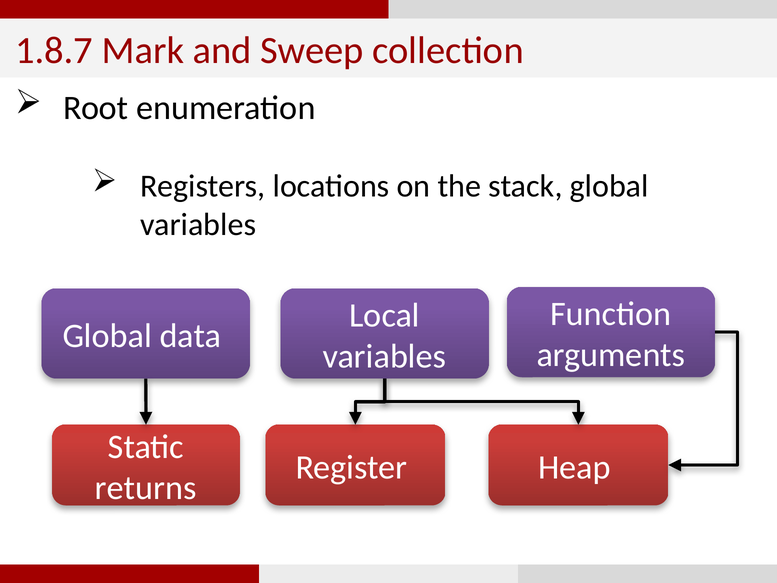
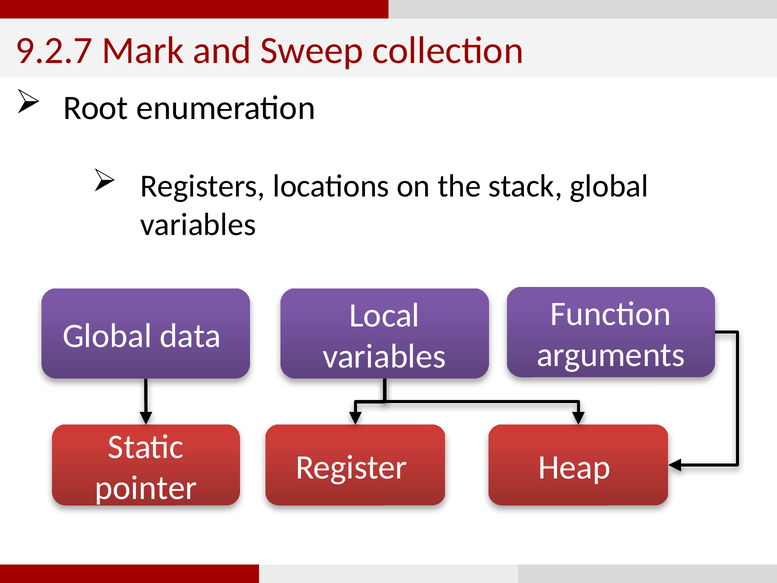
1.8.7: 1.8.7 -> 9.2.7 (54, 51)
returns: returns -> pointer (146, 488)
